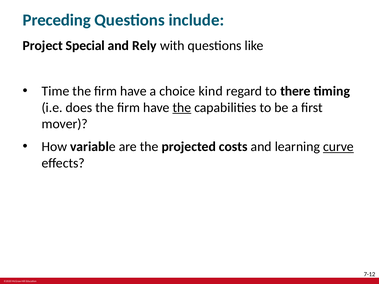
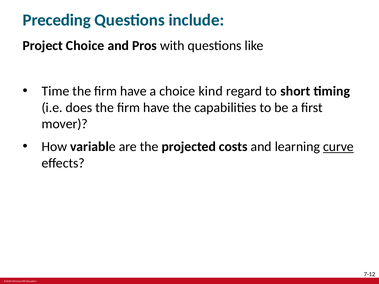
Project Special: Special -> Choice (85, 46)
Rely: Rely -> Pros (144, 46)
there: there -> short (295, 91)
the underline: present -> none (182, 108)
